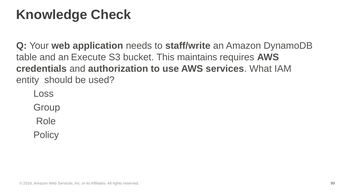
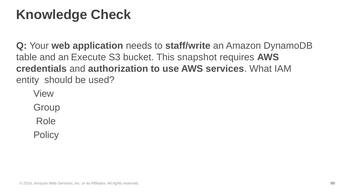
maintains: maintains -> snapshot (197, 57)
Loss: Loss -> View (44, 94)
